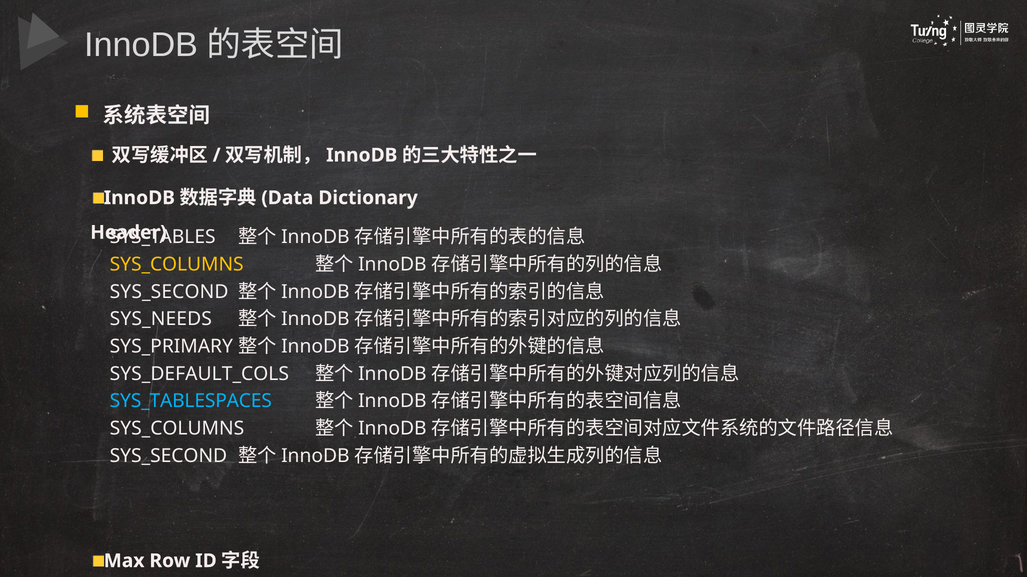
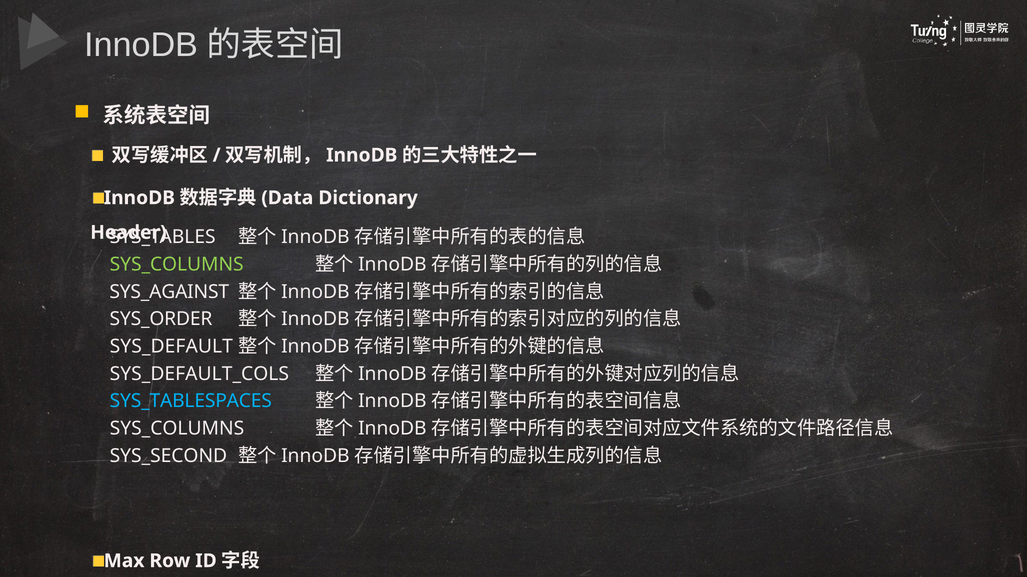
SYS_COLUMNS colour: yellow -> light green (177, 265)
SYS_SECOND: SYS_SECOND -> SYS_AGAINST (169, 292)
SYS_NEEDS: SYS_NEEDS -> SYS_ORDER (161, 319)
SYS_PRIMARY: SYS_PRIMARY -> SYS_DEFAULT (171, 347)
